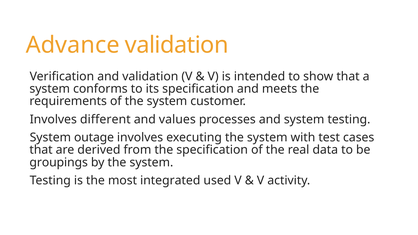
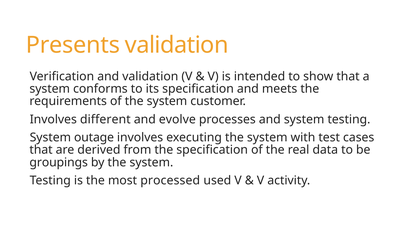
Advance: Advance -> Presents (73, 45)
values: values -> evolve (177, 119)
integrated: integrated -> processed (170, 181)
